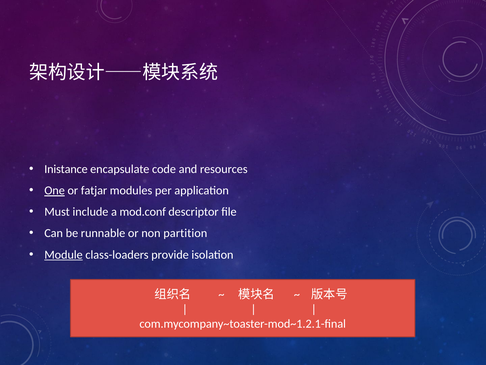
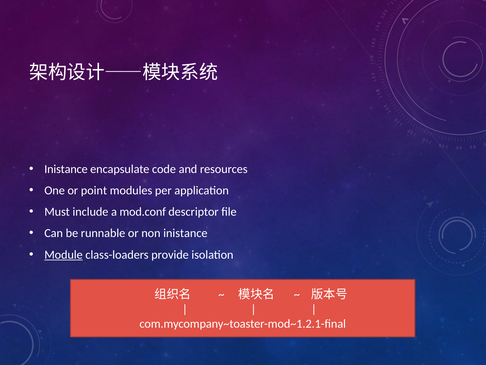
One underline: present -> none (55, 190)
fatjar: fatjar -> point (94, 190)
non partition: partition -> inistance (185, 233)
